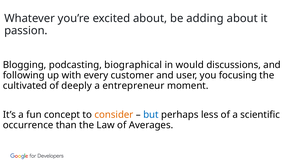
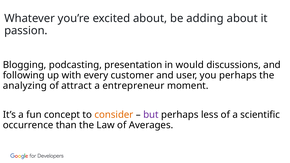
biographical: biographical -> presentation (133, 65)
you focusing: focusing -> perhaps (238, 75)
cultivated: cultivated -> analyzing (25, 86)
deeply: deeply -> attract (77, 86)
but colour: blue -> purple (151, 115)
